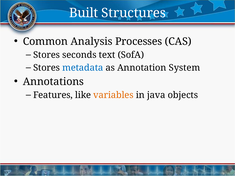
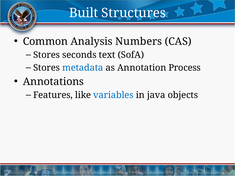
Processes: Processes -> Numbers (139, 41)
System: System -> Process (185, 68)
variables colour: orange -> blue (113, 95)
